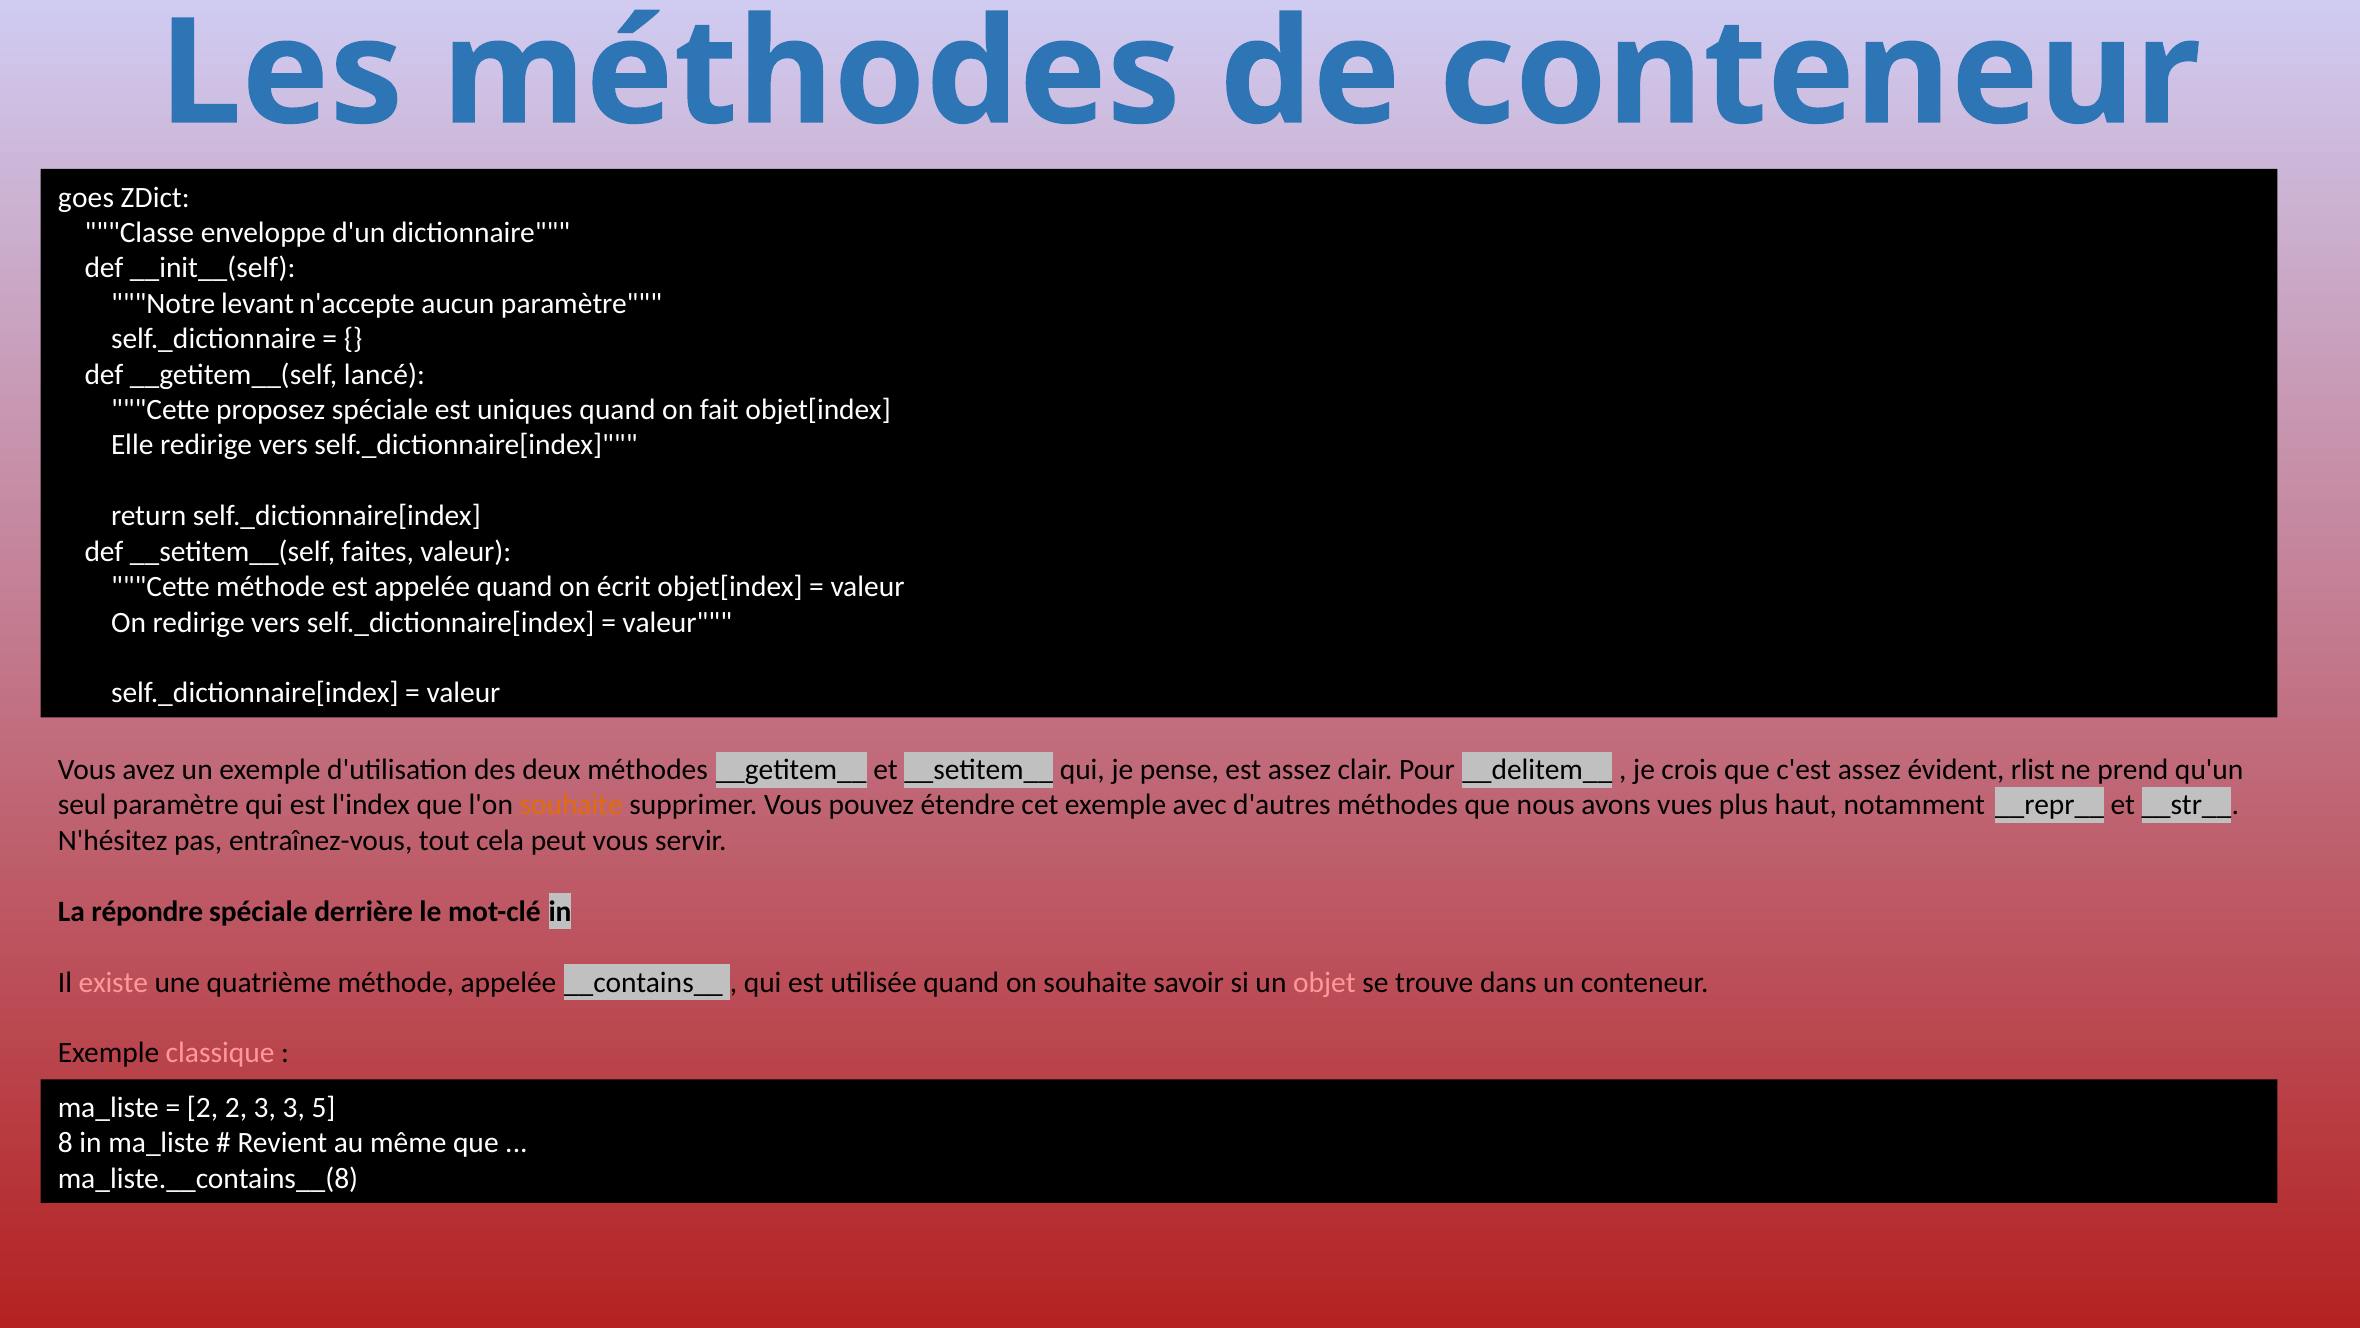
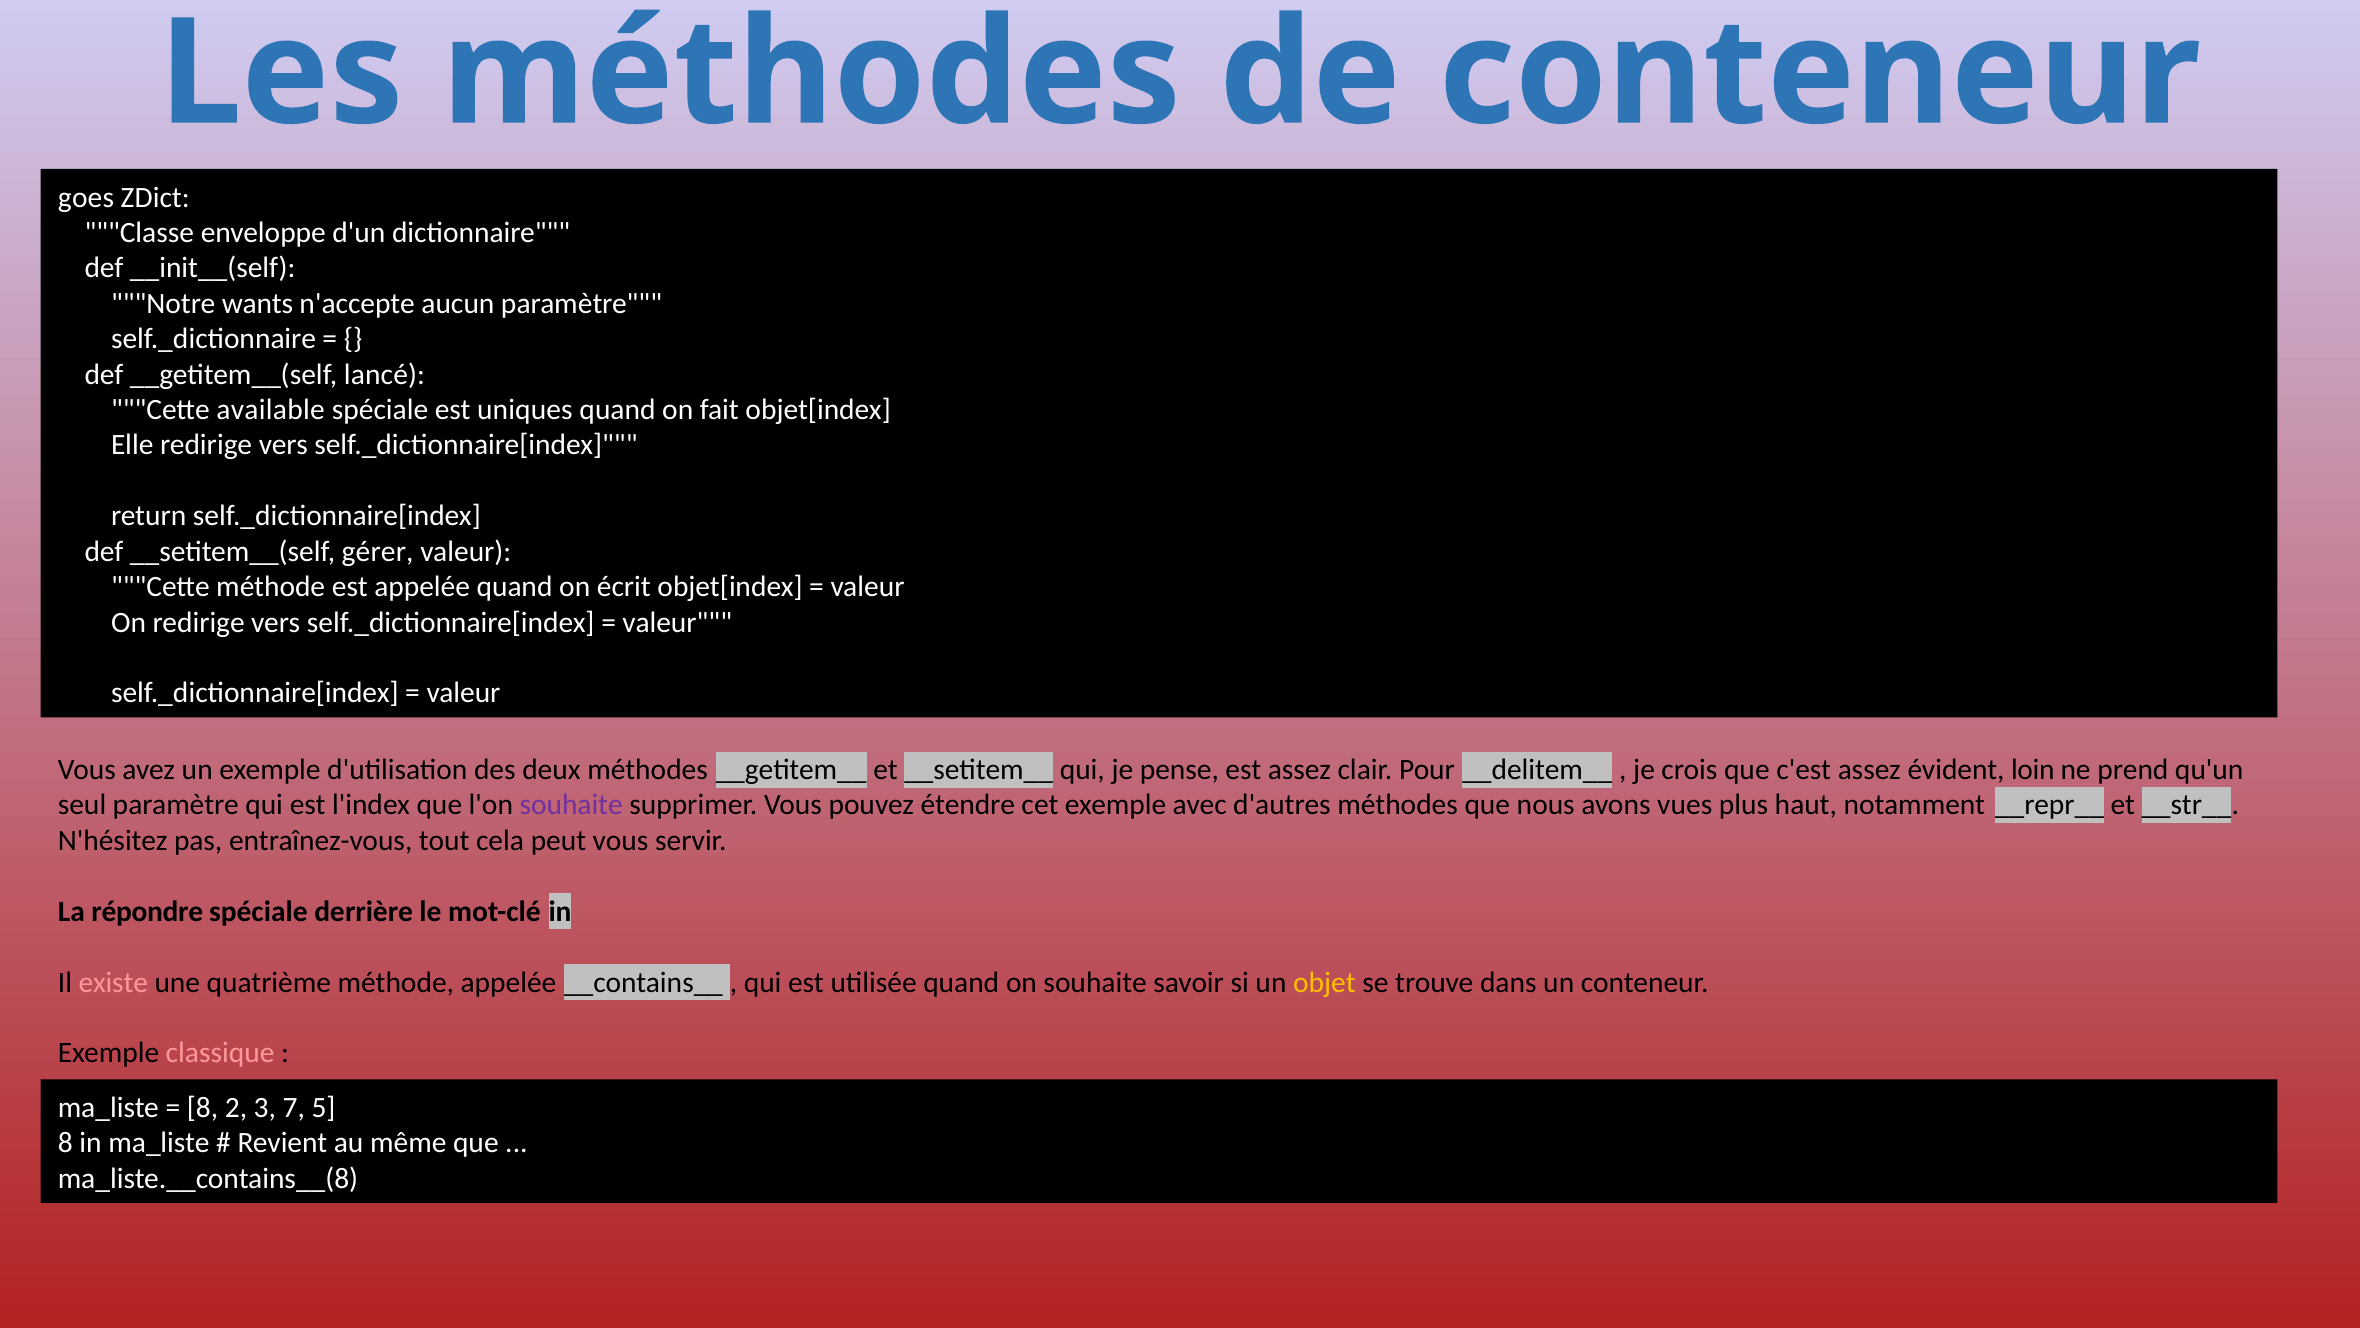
levant: levant -> wants (258, 303)
proposez: proposez -> available (271, 410)
faites: faites -> gérer (378, 551)
rlist: rlist -> loin (2033, 770)
souhaite colour: orange -> purple (571, 805)
objet colour: pink -> yellow (1324, 982)
2: 2 -> 8 (203, 1107)
3 3: 3 -> 7 (294, 1107)
